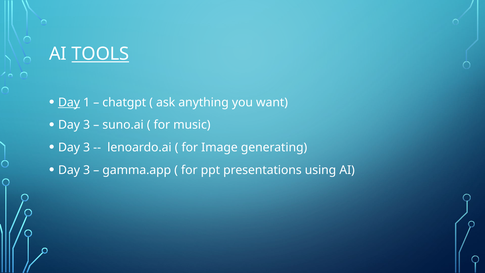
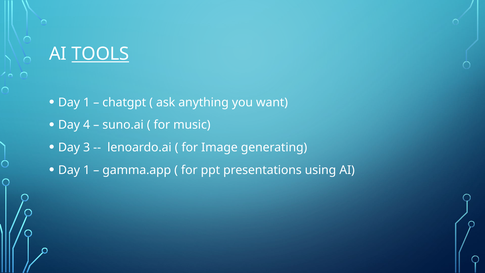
Day underline: present -> none (69, 102)
3: 3 -> 4 (87, 125)
3: 3 -> 1 (87, 170)
